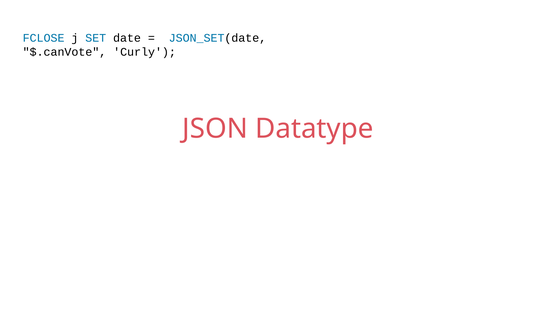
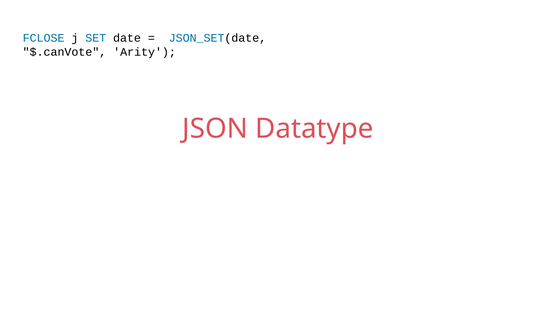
Curly: Curly -> Arity (145, 52)
